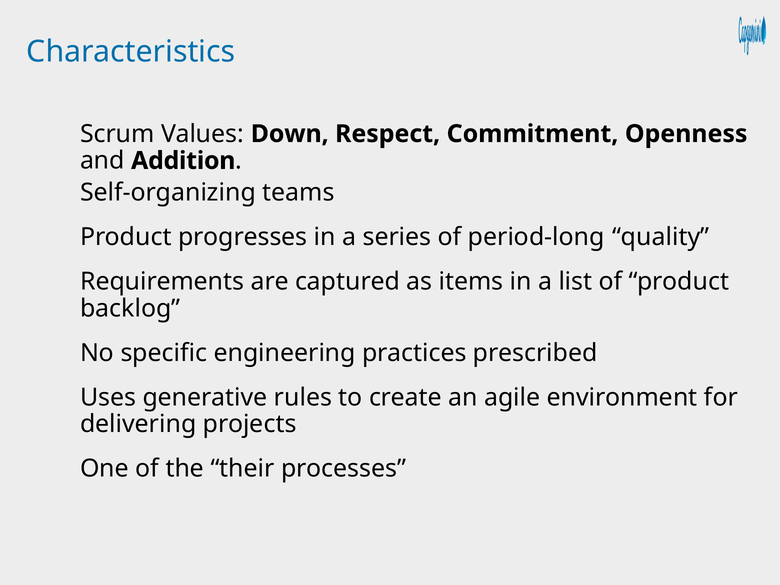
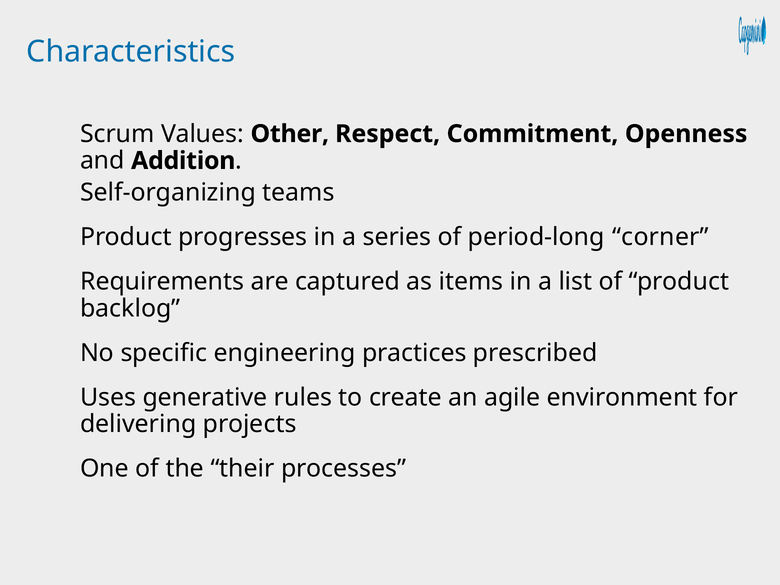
Down: Down -> Other (290, 134)
quality: quality -> corner (661, 237)
